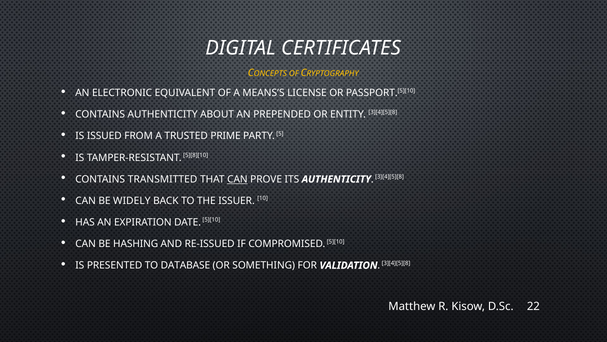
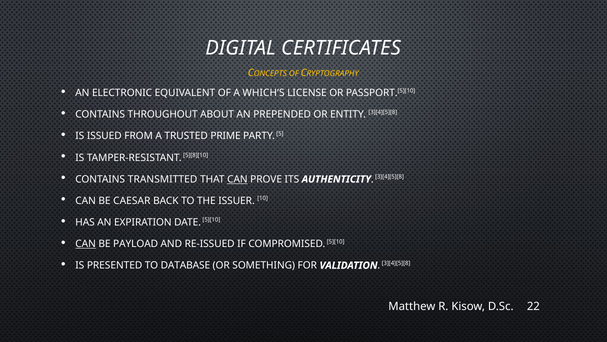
MEANS’S: MEANS’S -> WHICH’S (263, 93)
CONTAINS AUTHENTICITY: AUTHENTICITY -> THROUGHOUT (163, 114)
WIDELY: WIDELY -> CAESAR (132, 200)
CAN underline: none -> present (86, 244)
HASHING: HASHING -> PAYLOAD (136, 244)
